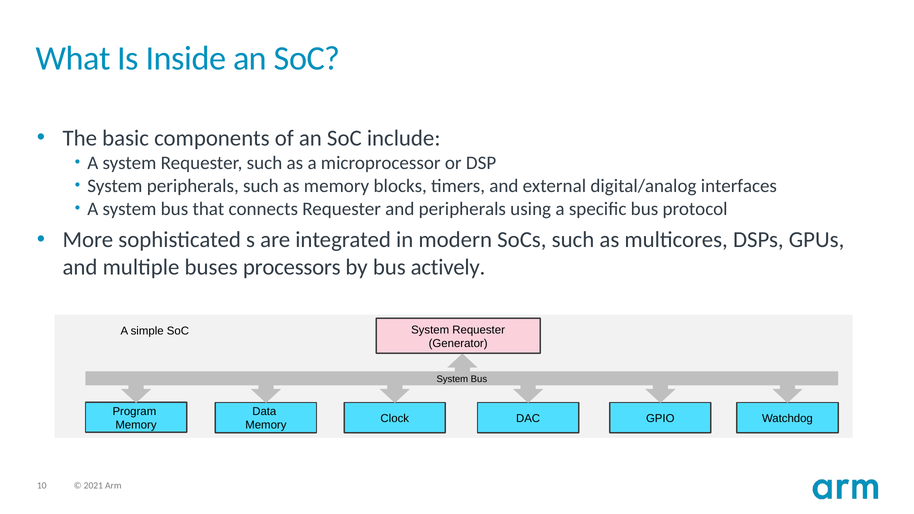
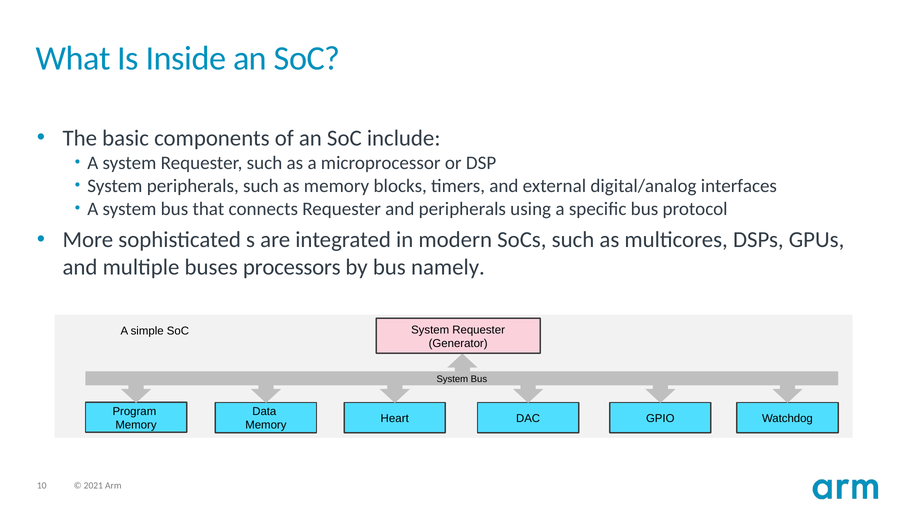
actively: actively -> namely (448, 267)
Clock: Clock -> Heart (395, 418)
